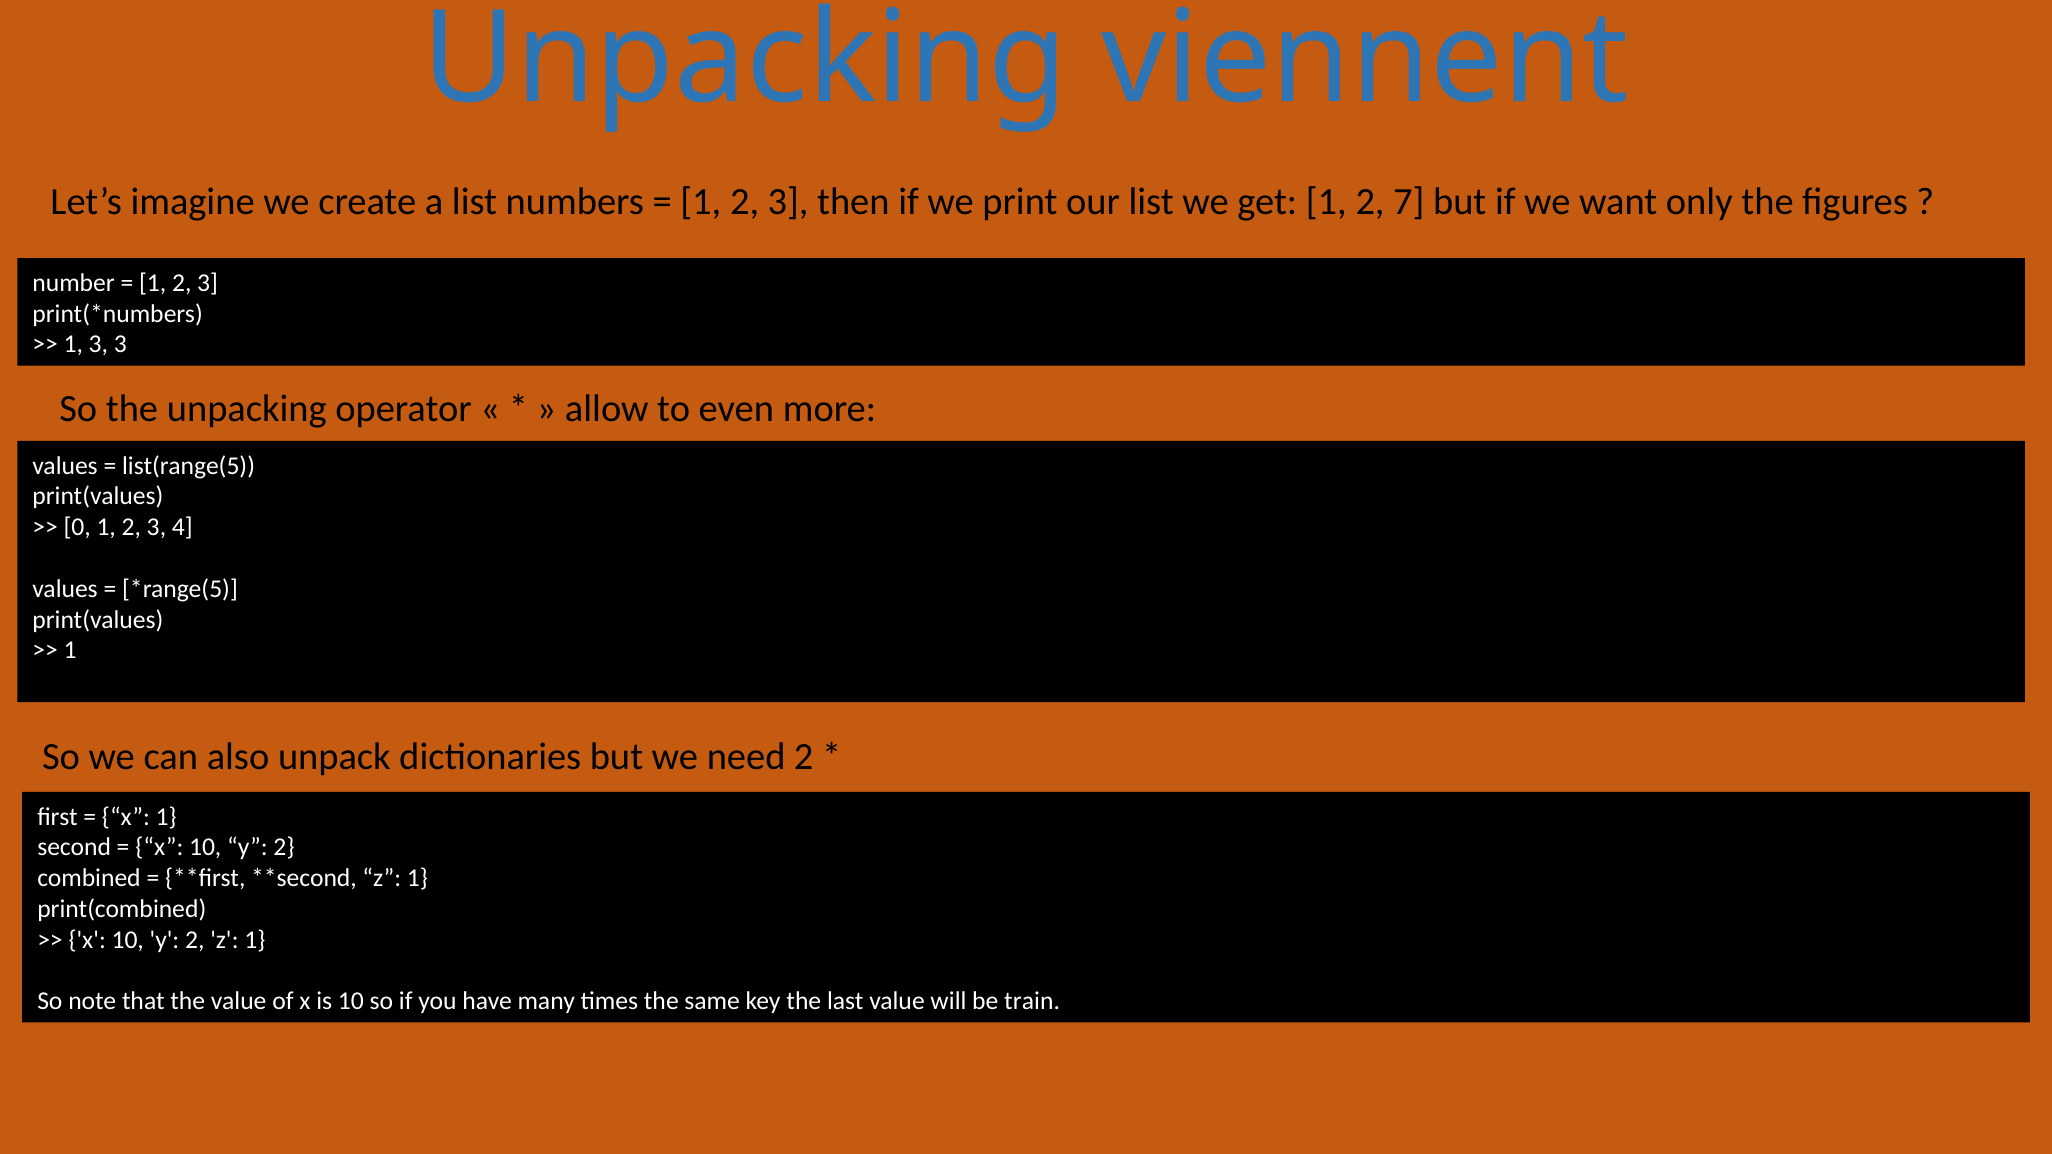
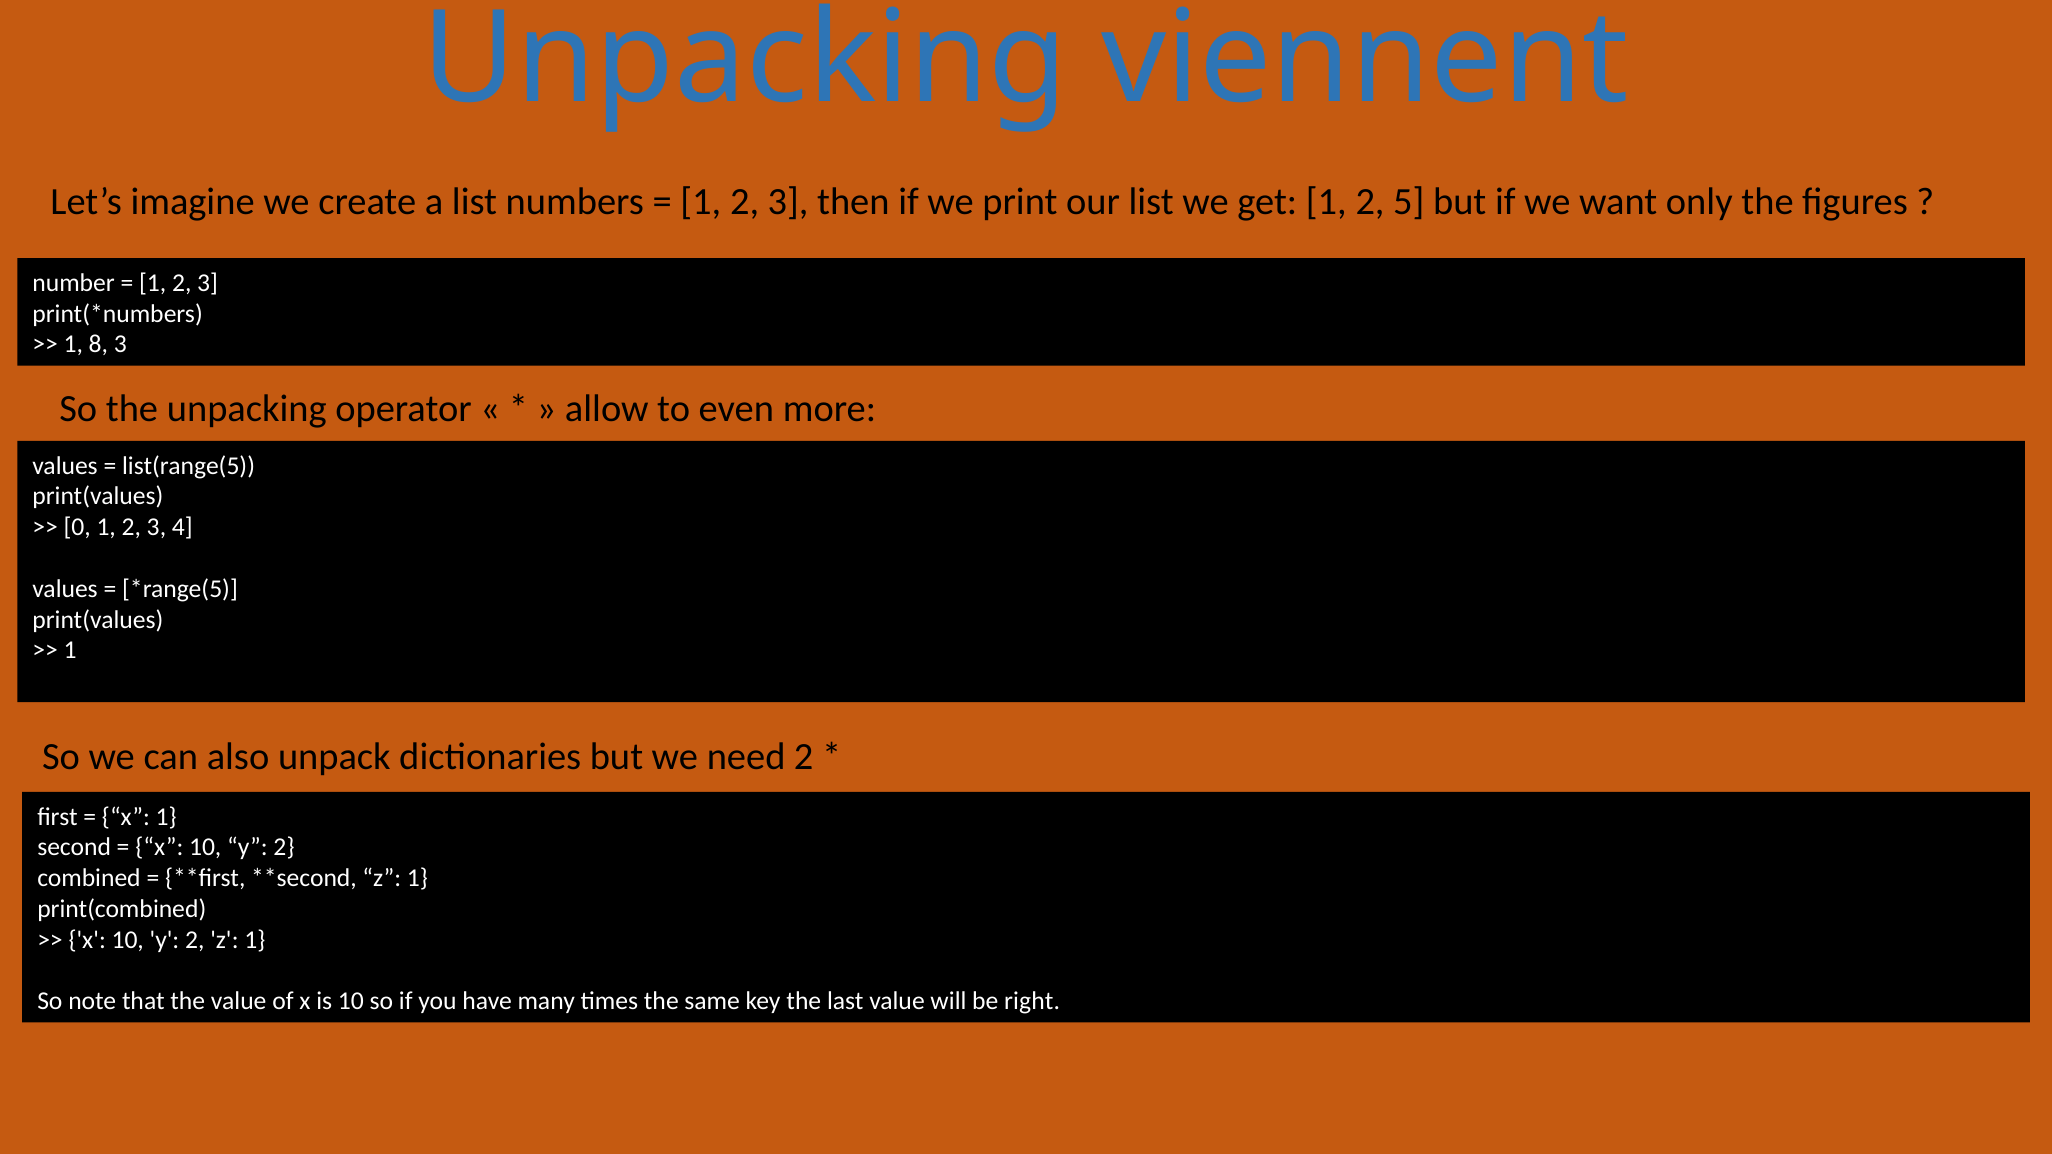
7: 7 -> 5 (1409, 202)
1 3: 3 -> 8 (98, 344)
train: train -> right (1032, 1001)
